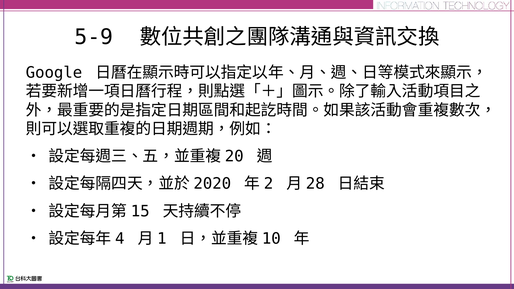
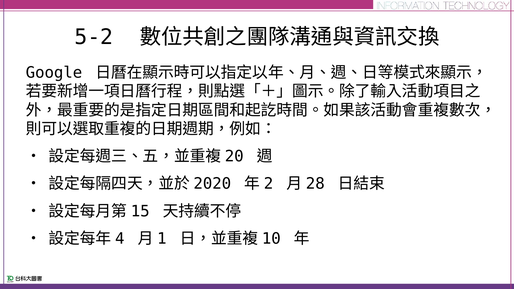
5-9: 5-9 -> 5-2 (94, 37)
